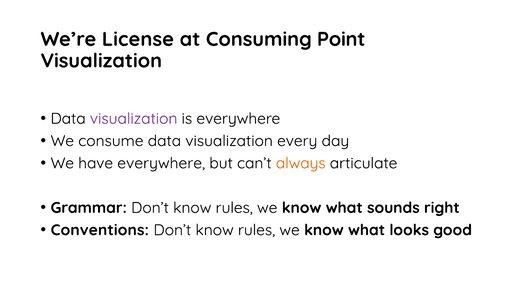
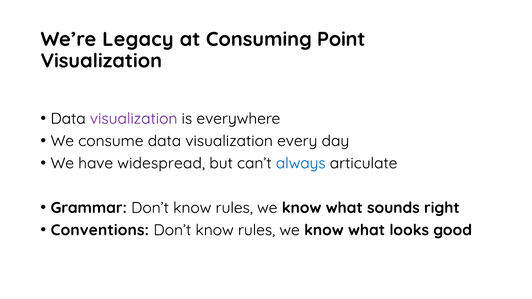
License: License -> Legacy (138, 39)
have everywhere: everywhere -> widespread (161, 163)
always colour: orange -> blue (301, 163)
